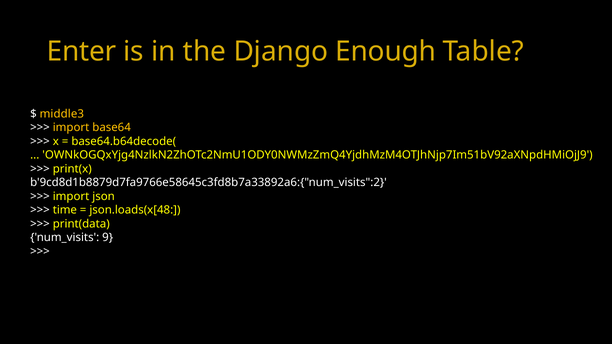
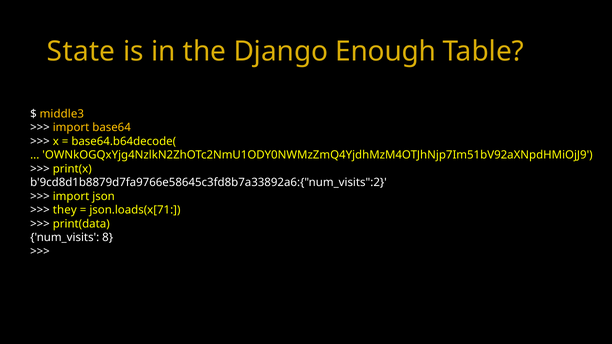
Enter: Enter -> State (81, 51)
time: time -> they (65, 210)
json.loads(x[48: json.loads(x[48 -> json.loads(x[71 (135, 210)
9: 9 -> 8 (108, 238)
